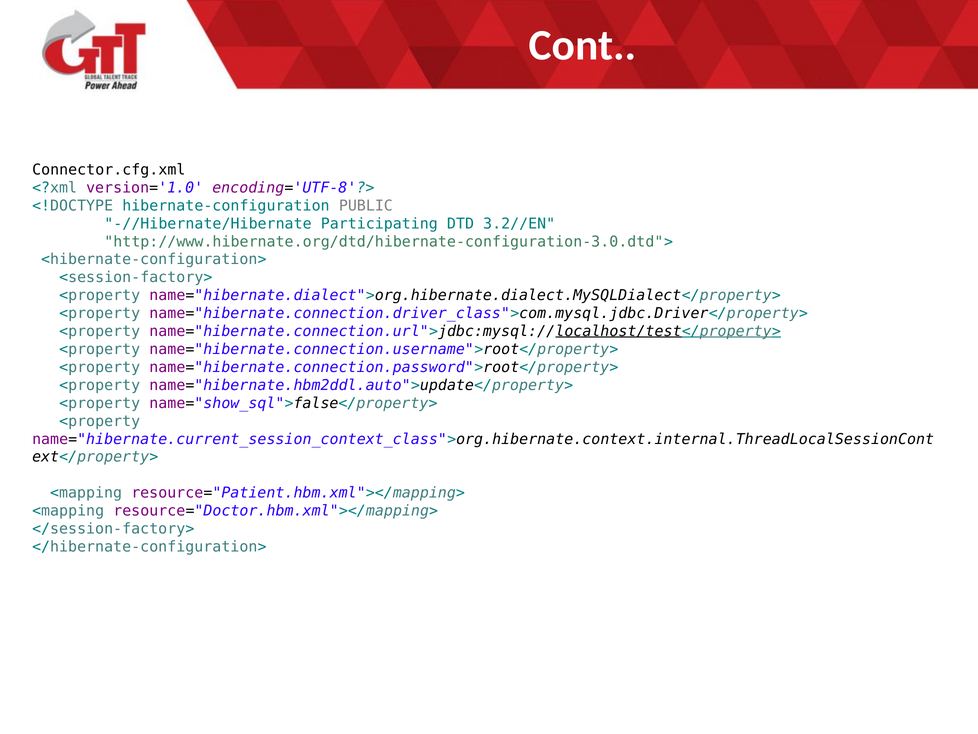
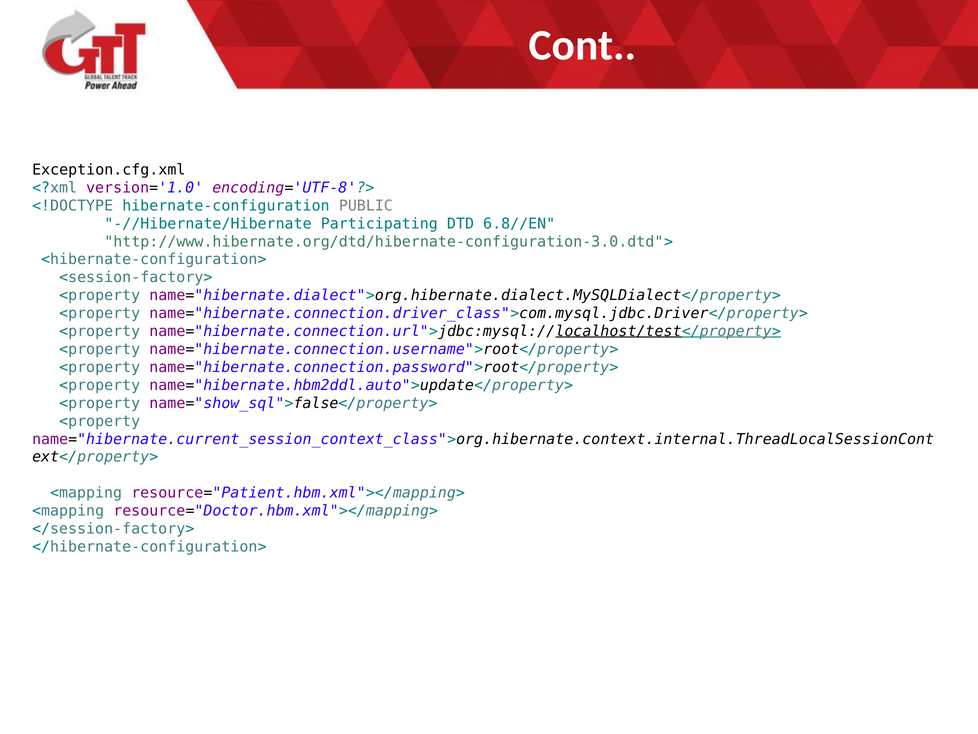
Connector.cfg.xml: Connector.cfg.xml -> Exception.cfg.xml (109, 170)
3.2//EN: 3.2//EN -> 6.8//EN (519, 223)
